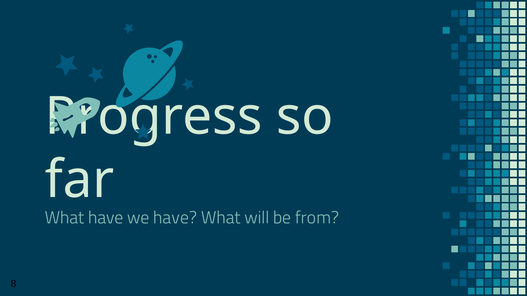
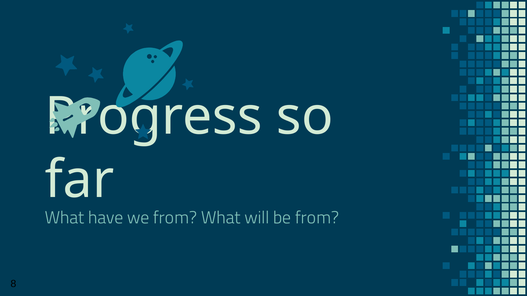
we have: have -> from (175, 218)
